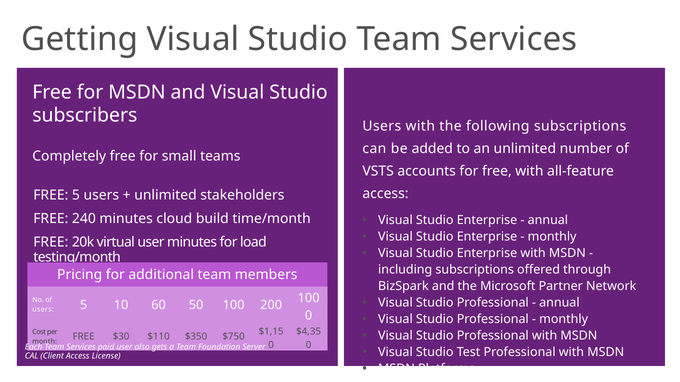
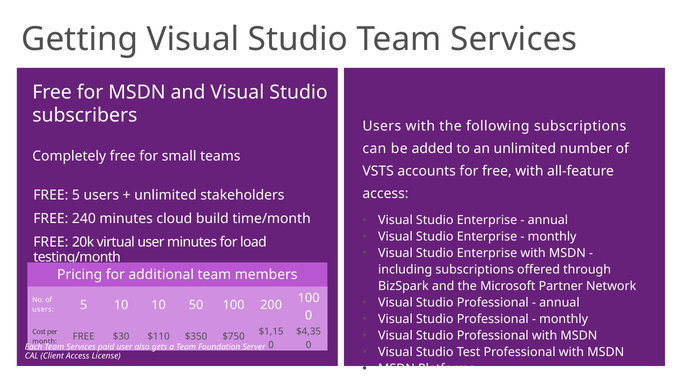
10 60: 60 -> 10 (159, 305)
